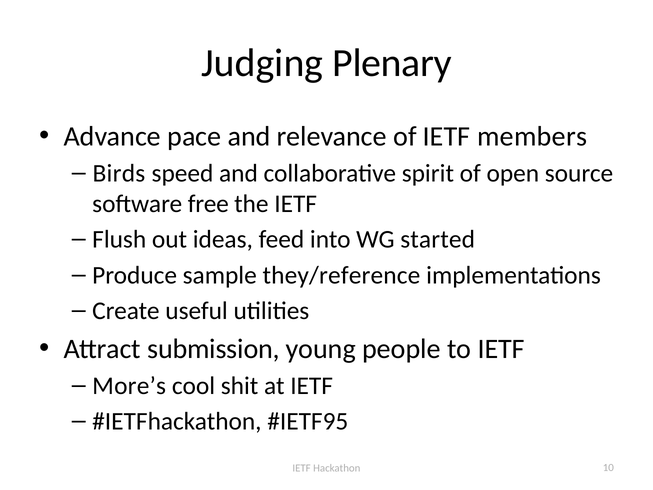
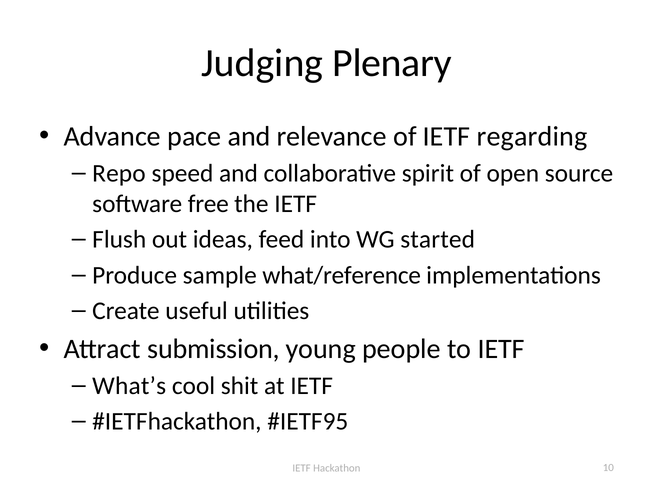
members: members -> regarding (532, 136)
Birds: Birds -> Repo (119, 173)
they/reference: they/reference -> what/reference (342, 275)
More’s: More’s -> What’s (129, 386)
